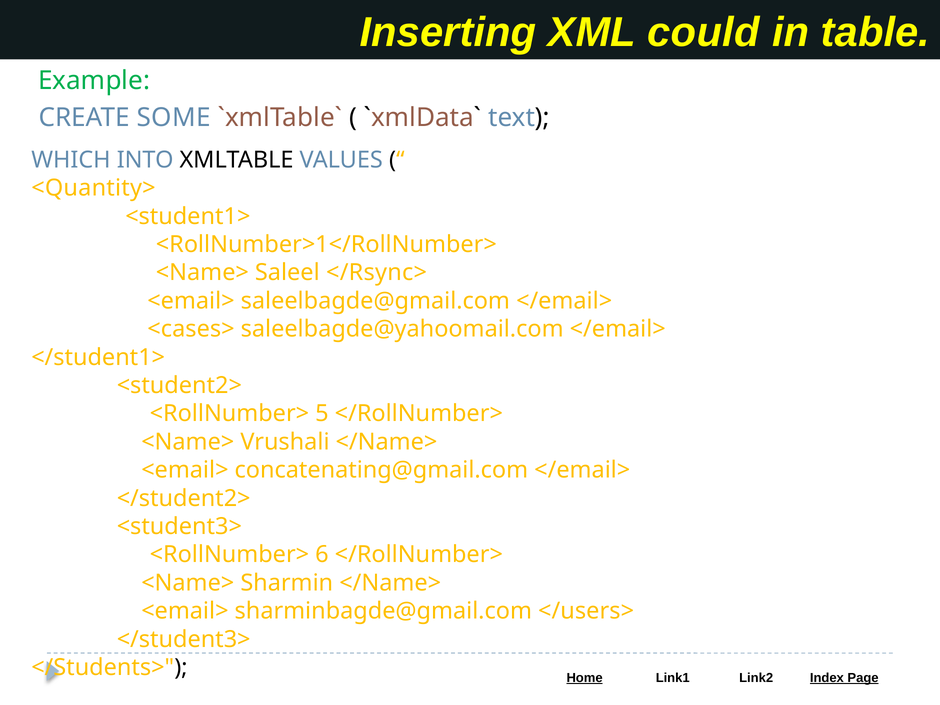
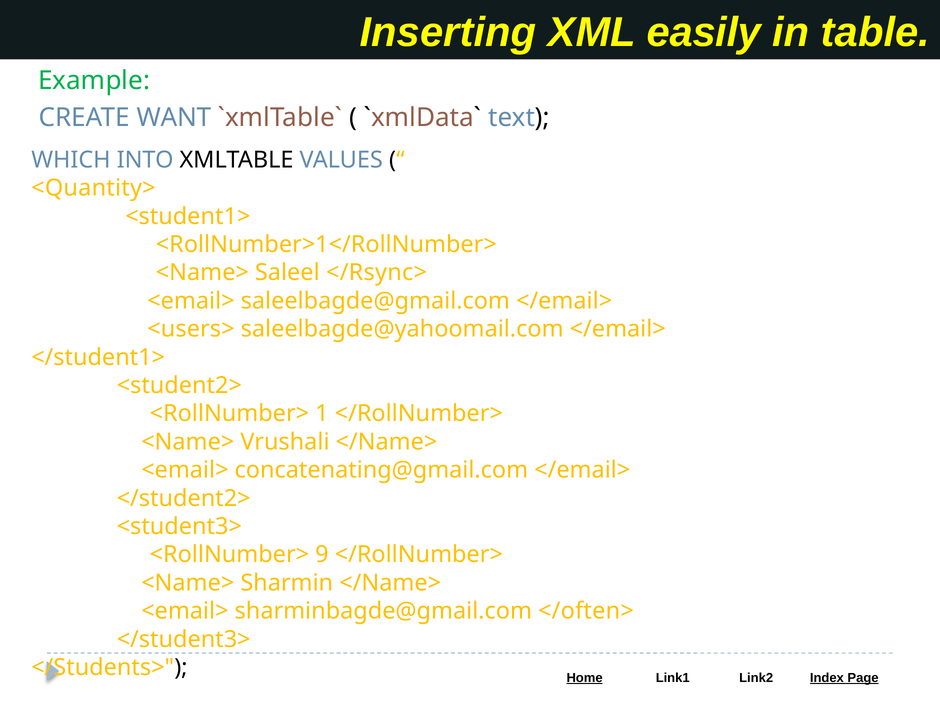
could: could -> easily (704, 33)
SOME: SOME -> WANT (174, 118)
<cases>: <cases> -> <users> (191, 329)
5: 5 -> 1 (322, 414)
6: 6 -> 9 (322, 555)
</users>: </users> -> </often> (586, 611)
